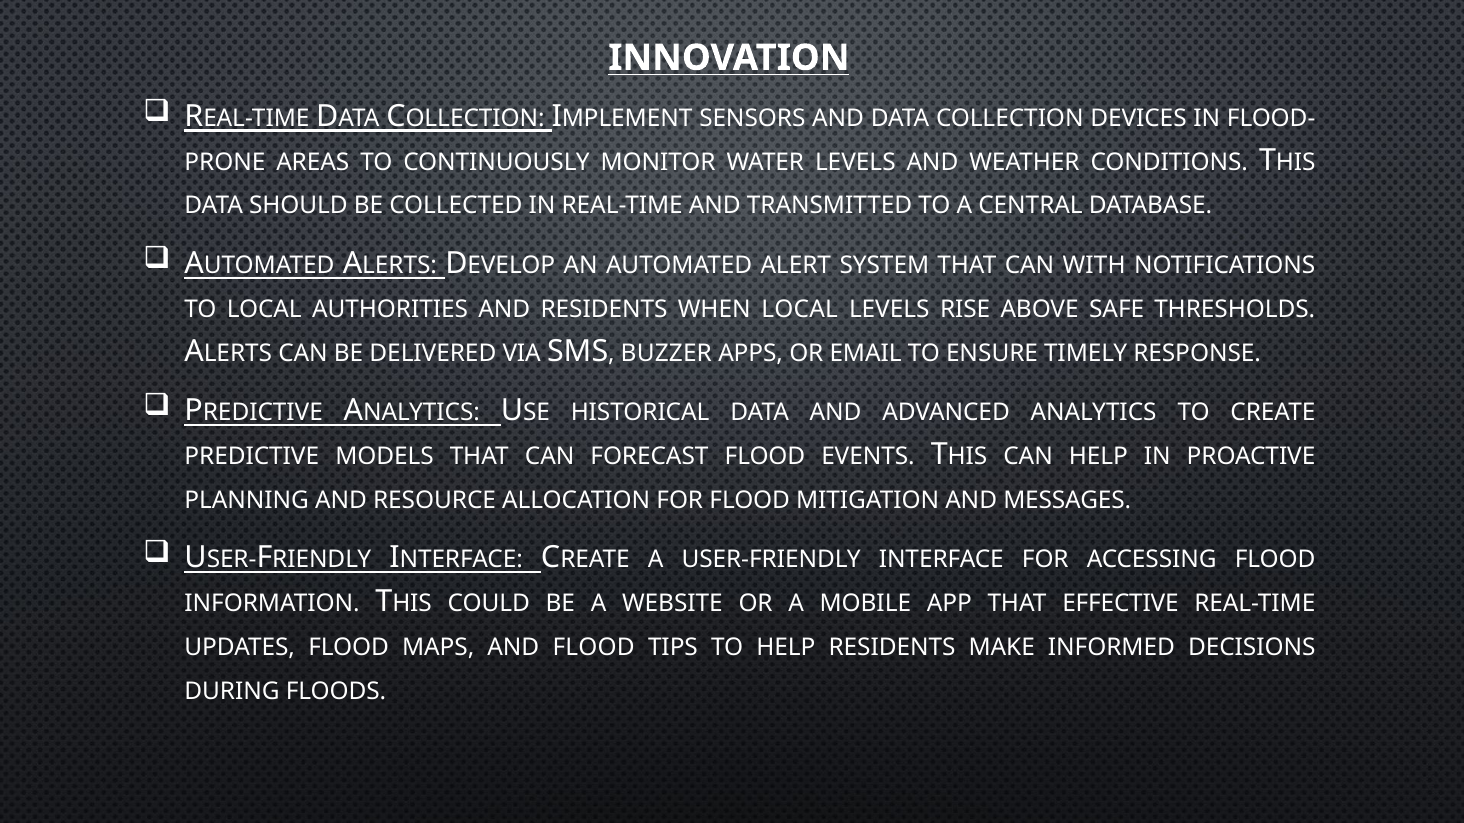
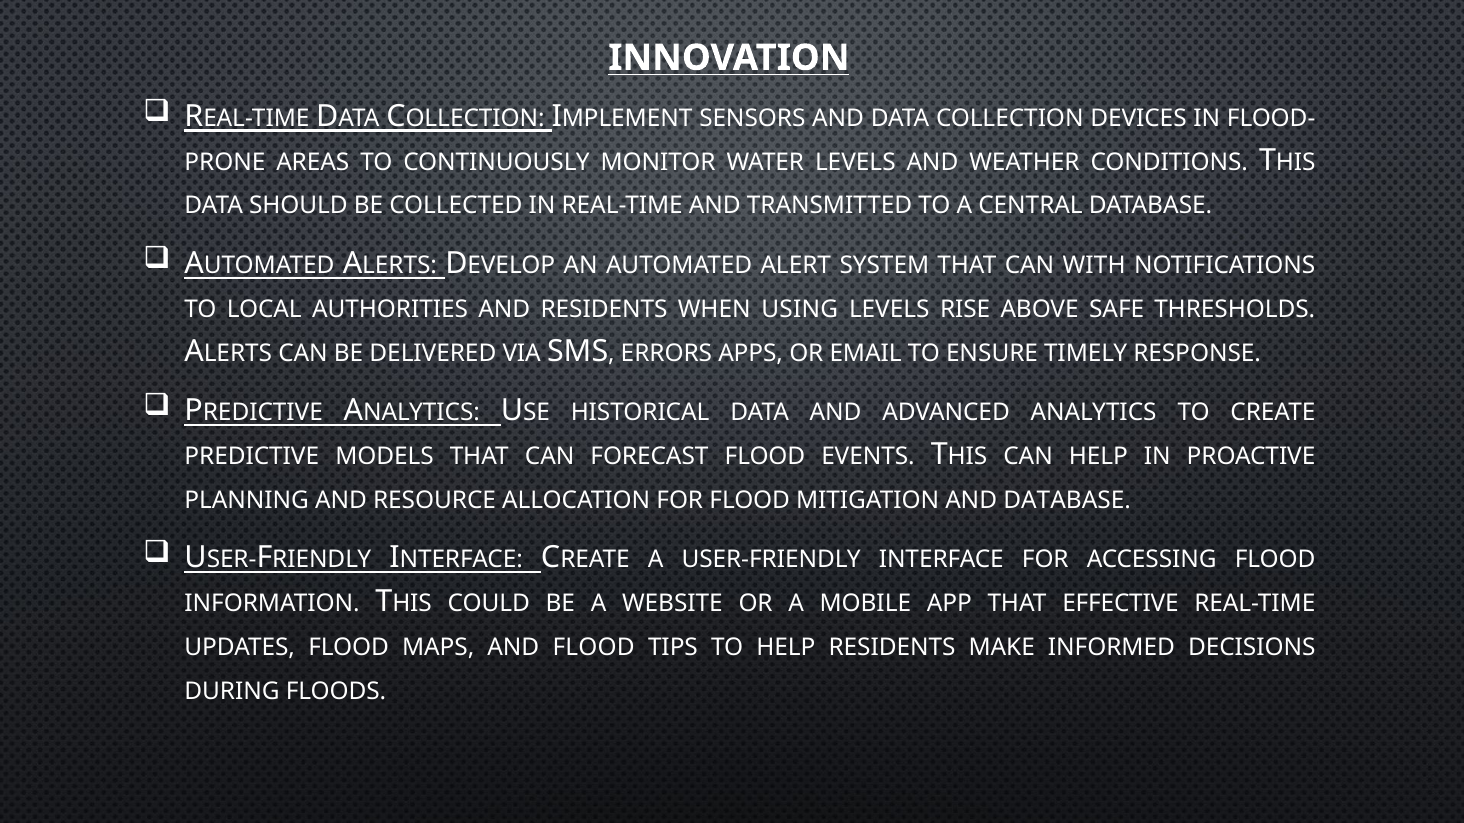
WHEN LOCAL: LOCAL -> USING (800, 309)
BUZZER: BUZZER -> ERRORS (666, 353)
AND MESSAGES: MESSAGES -> DATABASE (1067, 500)
